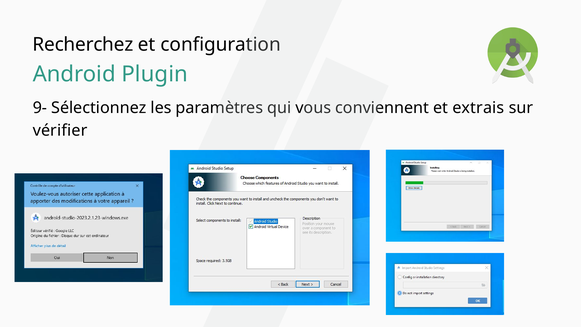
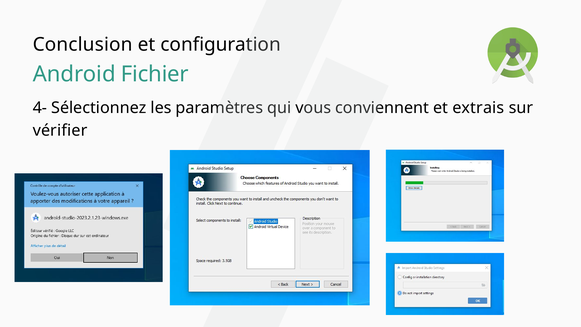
Recherchez: Recherchez -> Conclusion (83, 45)
Plugin: Plugin -> Fichier (155, 74)
9-: 9- -> 4- (40, 108)
